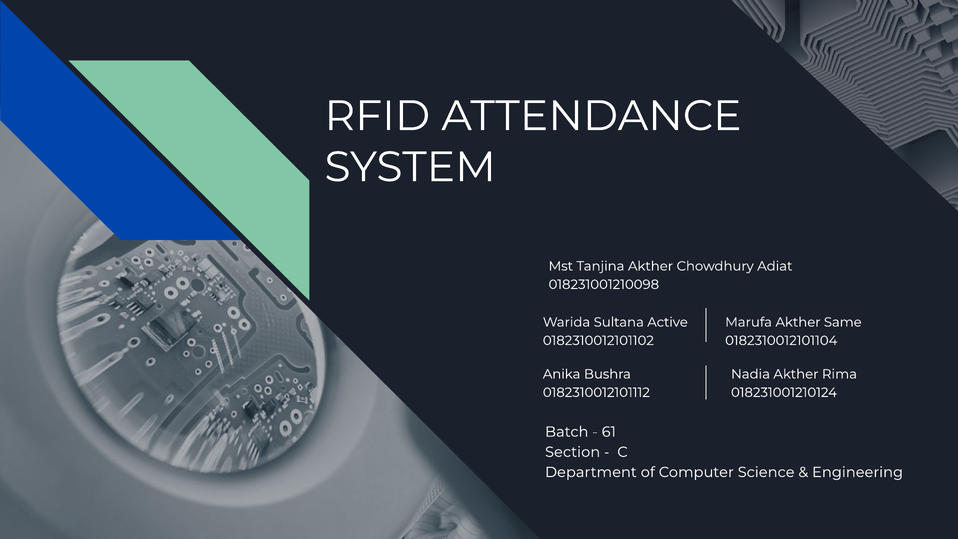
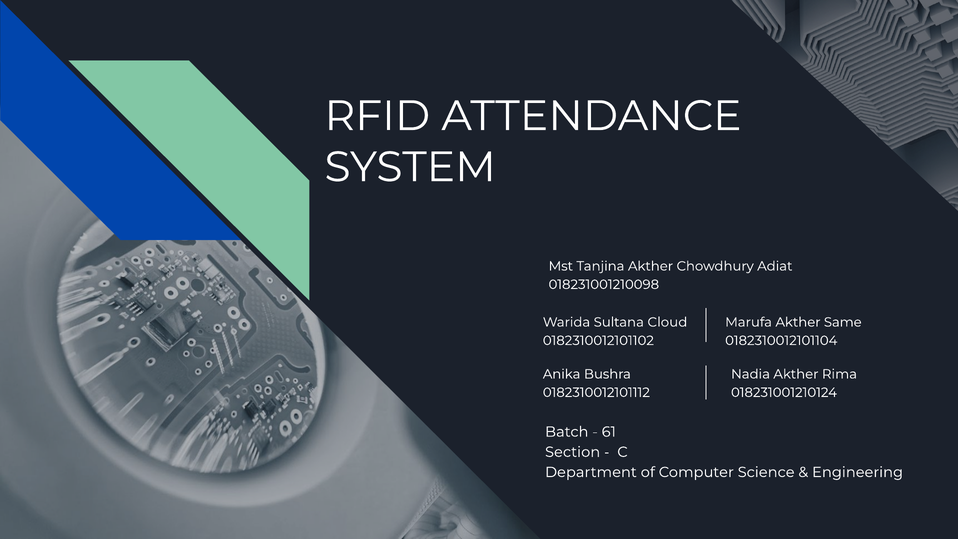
Active: Active -> Cloud (667, 322)
